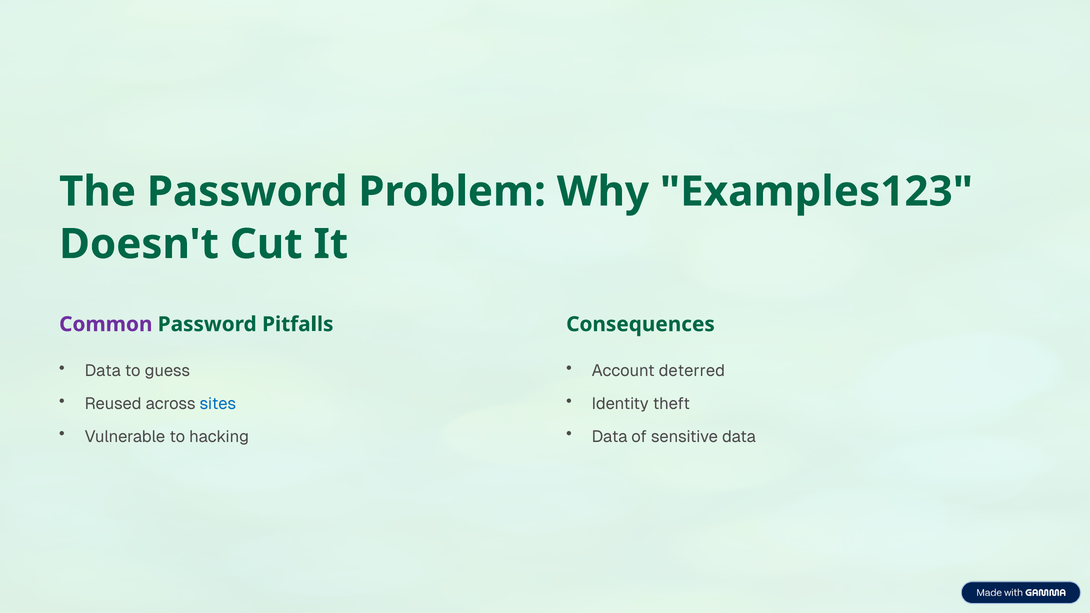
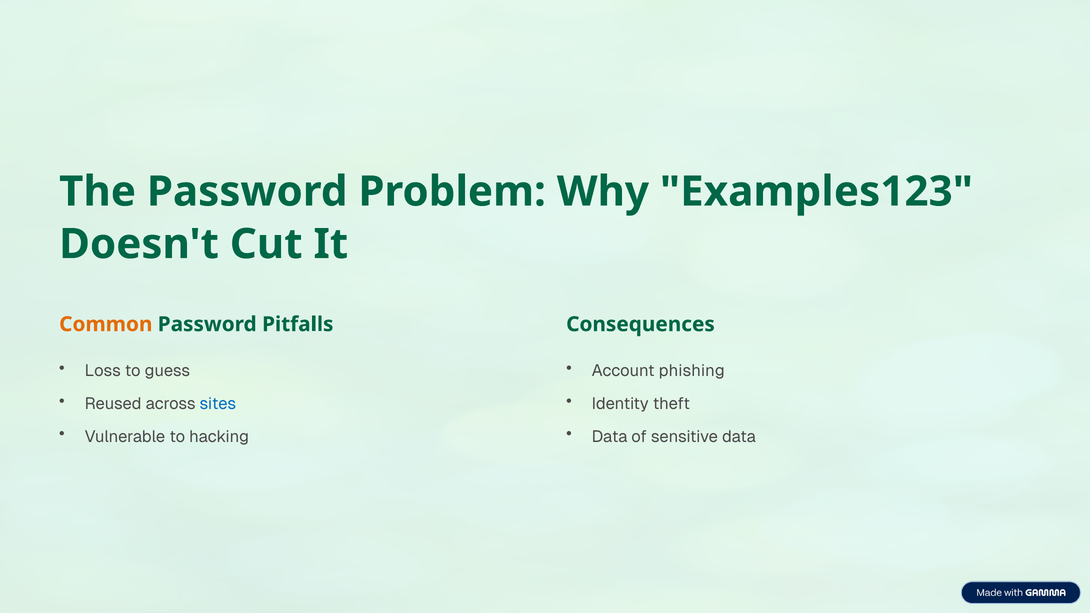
Common colour: purple -> orange (106, 324)
Data: Data -> Loss (103, 371)
deterred: deterred -> phishing (692, 371)
